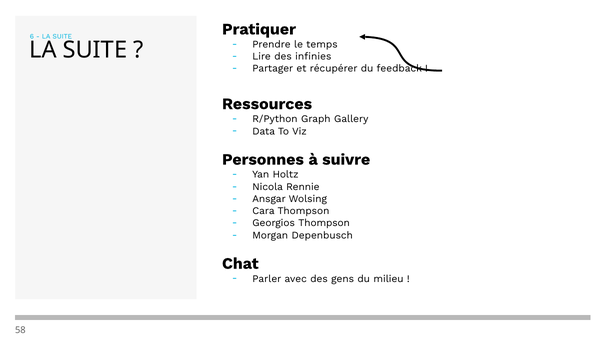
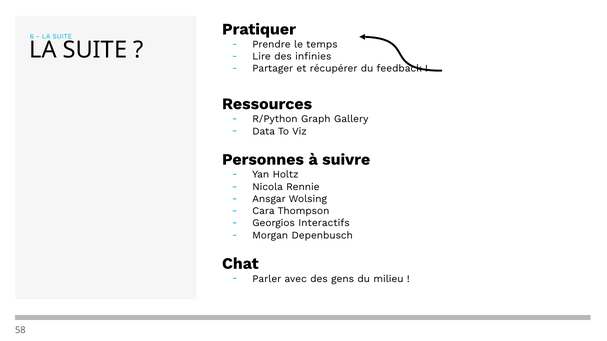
Georgios Thompson: Thompson -> Interactifs (324, 223)
